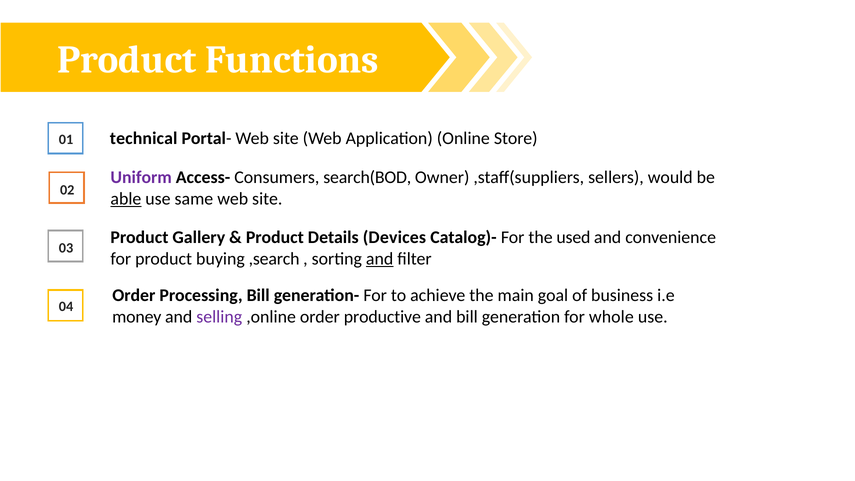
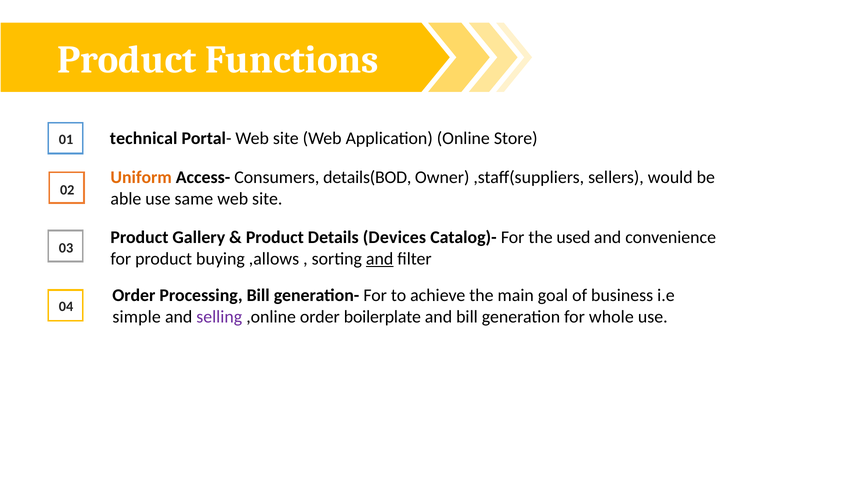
Uniform colour: purple -> orange (141, 177)
search(BOD: search(BOD -> details(BOD (367, 177)
able underline: present -> none (126, 199)
,search: ,search -> ,allows (274, 259)
money: money -> simple (137, 317)
productive: productive -> boilerplate (382, 317)
